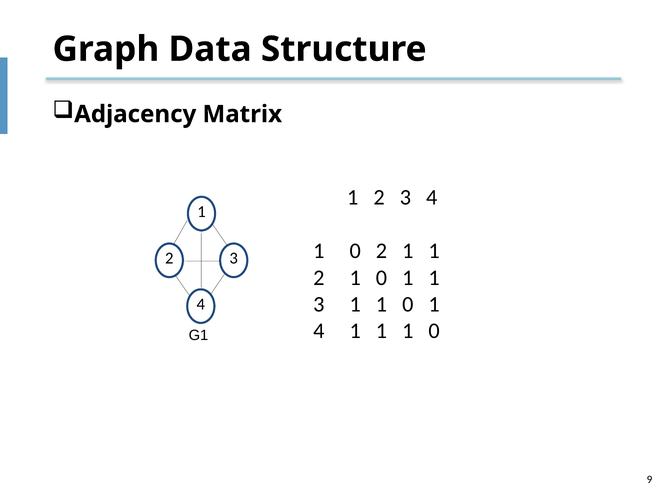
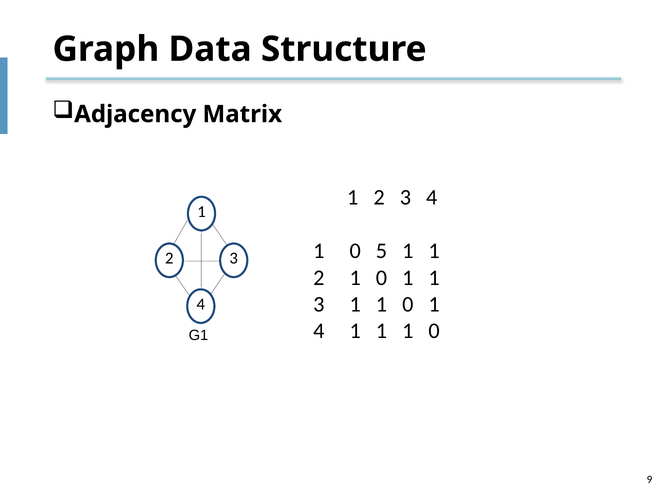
0 2: 2 -> 5 (382, 251)
